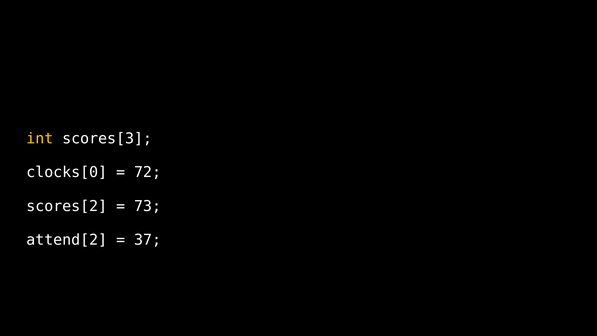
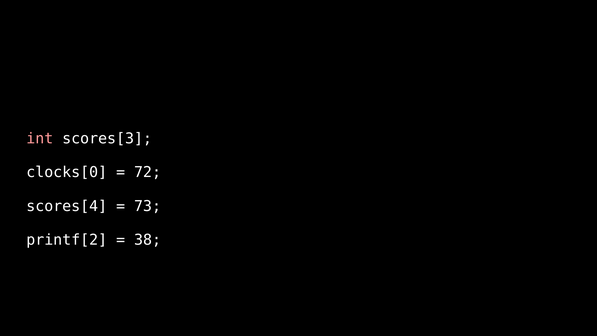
int colour: yellow -> pink (40, 138)
scores[2: scores[2 -> scores[4 (67, 206)
attend[2: attend[2 -> printf[2 (67, 240)
37: 37 -> 38 (148, 240)
